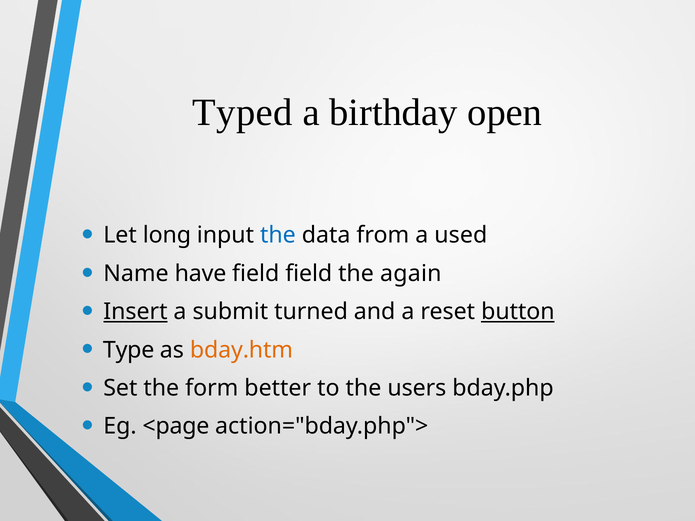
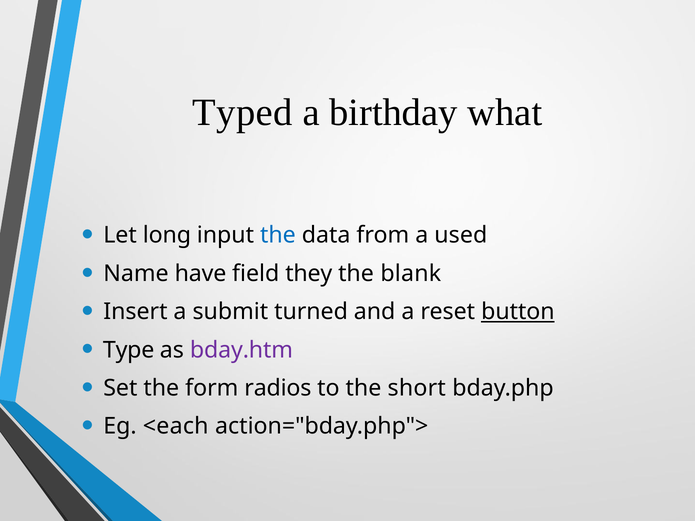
open: open -> what (505, 113)
field field: field -> they (309, 274)
again: again -> blank (411, 274)
Insert underline: present -> none (135, 312)
bday.htm colour: orange -> purple (241, 350)
better: better -> radios (278, 388)
users: users -> short (417, 388)
<page: <page -> <each (176, 427)
